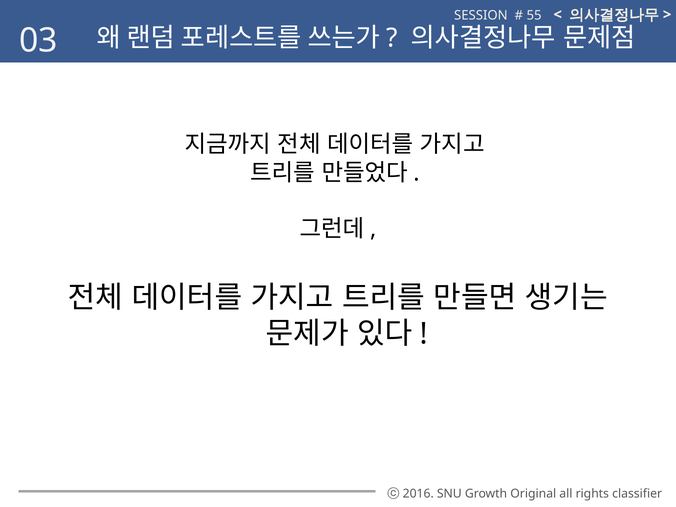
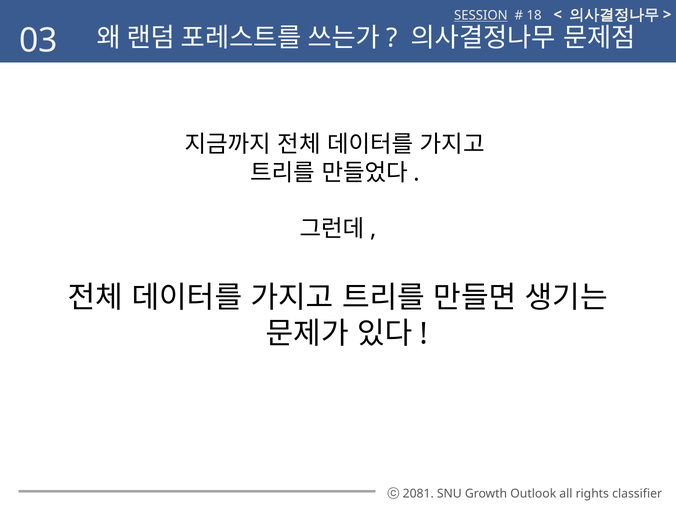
SESSION underline: none -> present (481, 16)
55: 55 -> 18 (534, 16)
2016: 2016 -> 2081 (418, 494)
Original: Original -> Outlook (533, 494)
